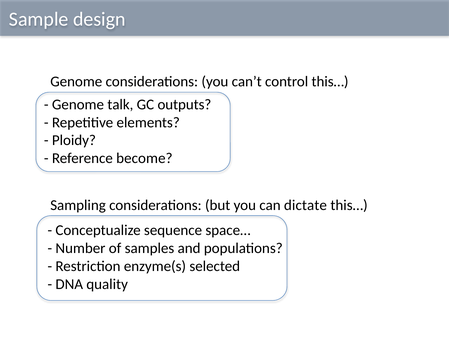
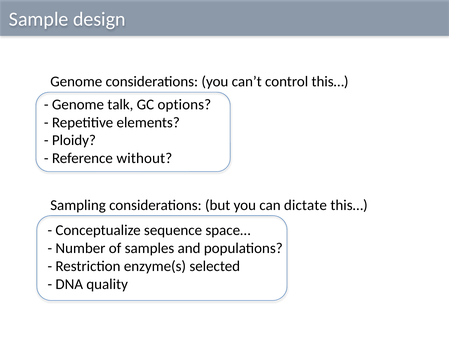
outputs: outputs -> options (184, 104)
become: become -> without (144, 158)
